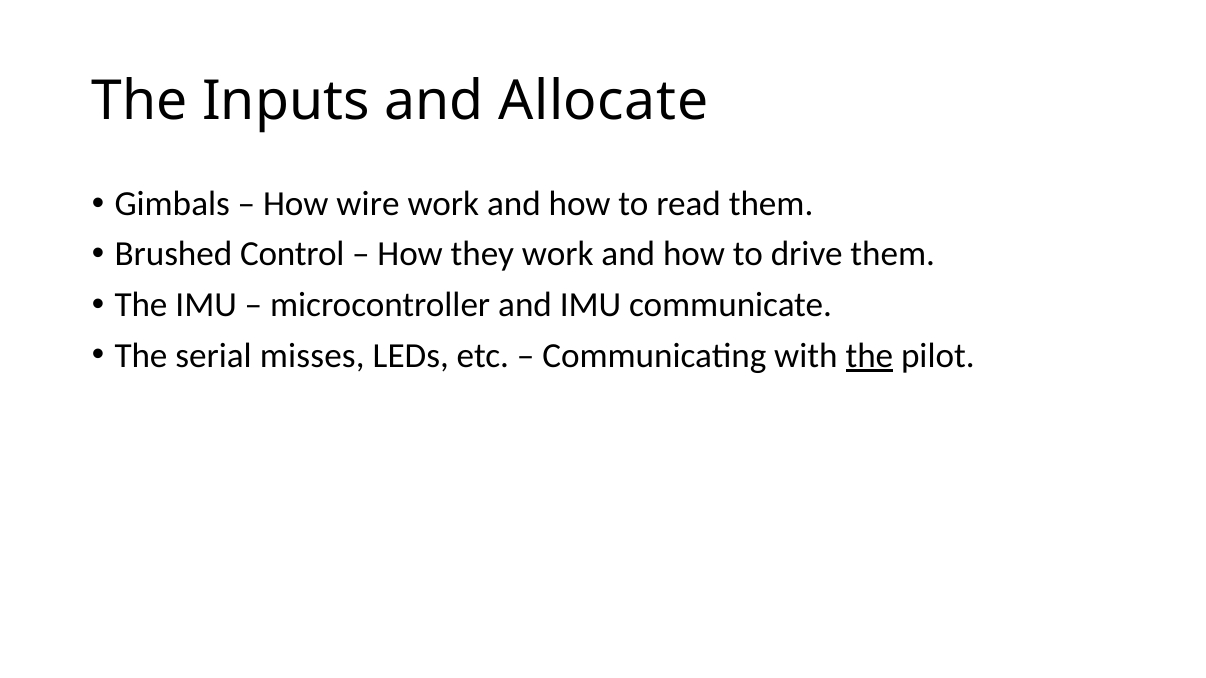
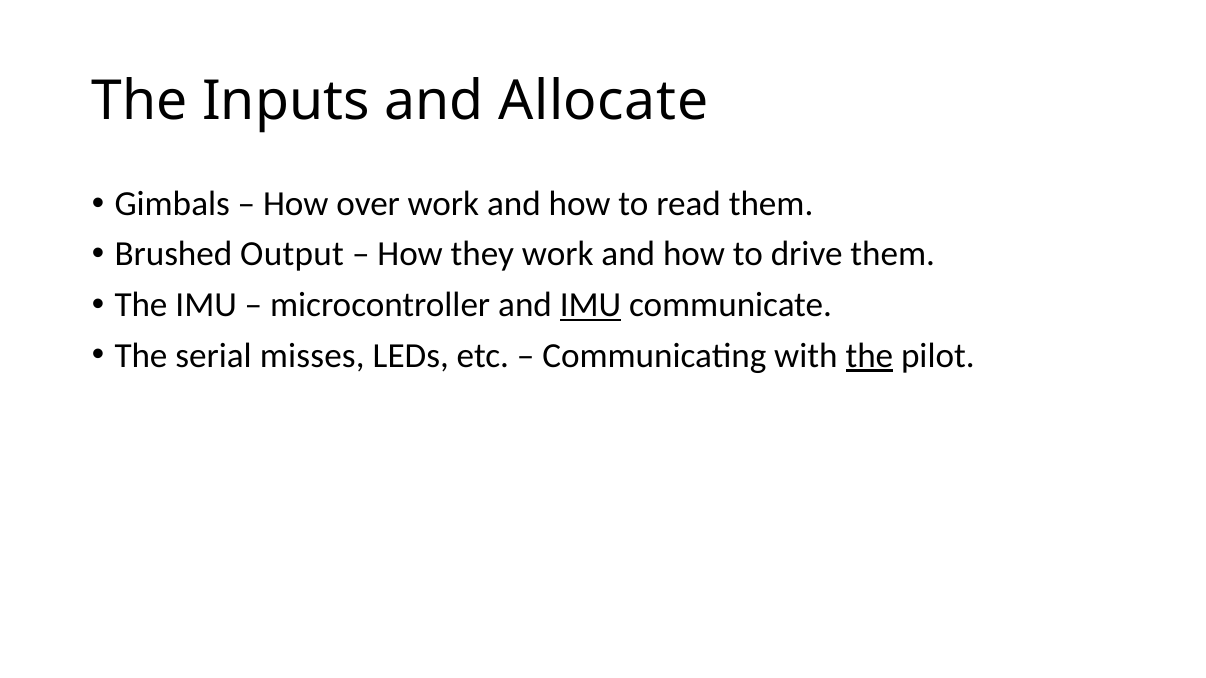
wire: wire -> over (368, 204)
Control: Control -> Output (292, 254)
IMU underline: none -> present (590, 305)
